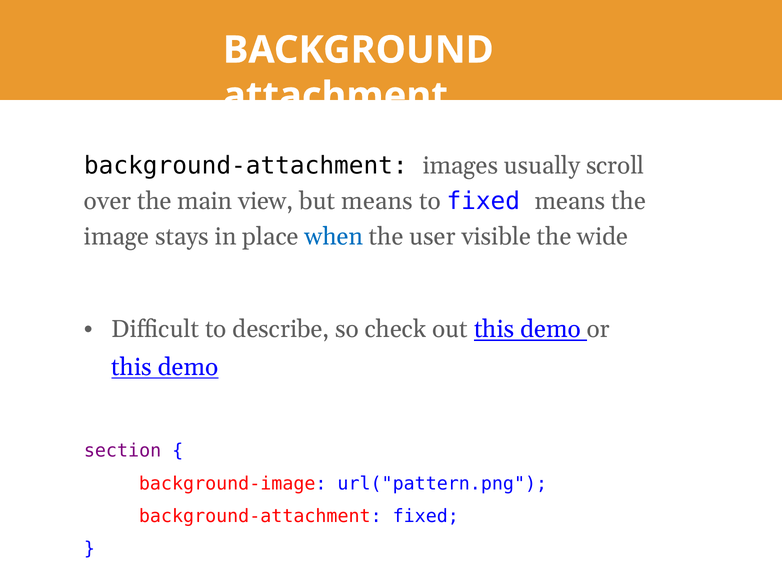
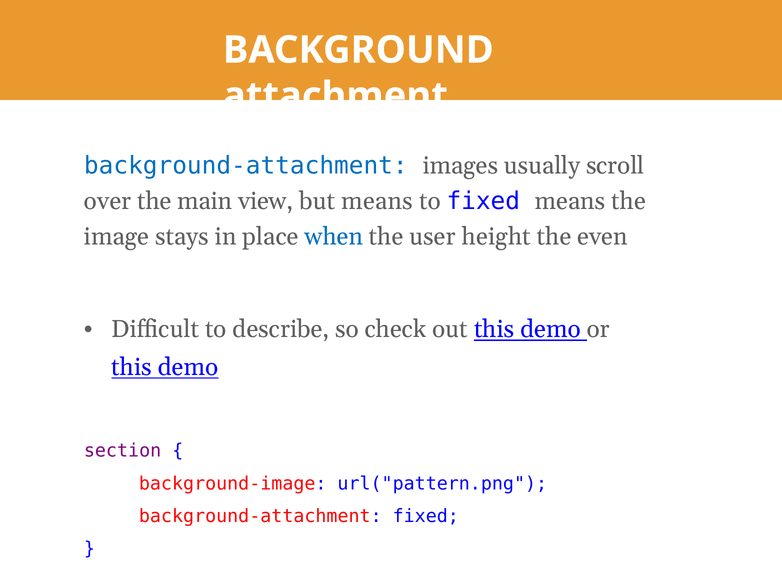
background-attachment colour: black -> blue (246, 165)
visible: visible -> height (496, 236)
wide: wide -> even (603, 236)
